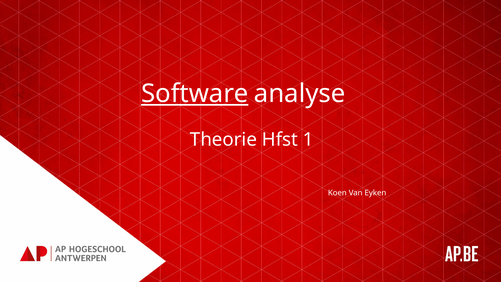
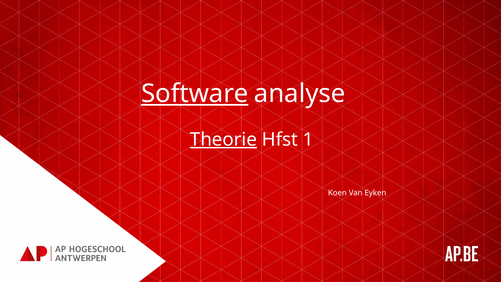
Theorie underline: none -> present (223, 139)
